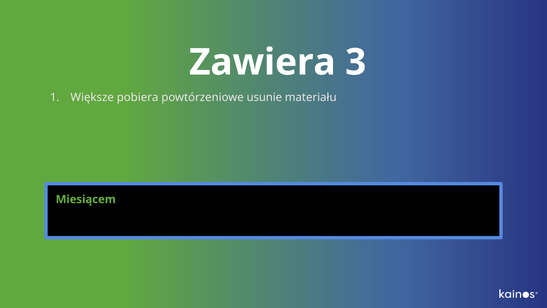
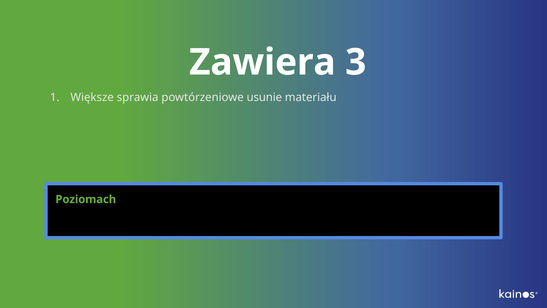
pobiera: pobiera -> sprawia (138, 97)
Miesiącem: Miesiącem -> Poziomach (86, 199)
